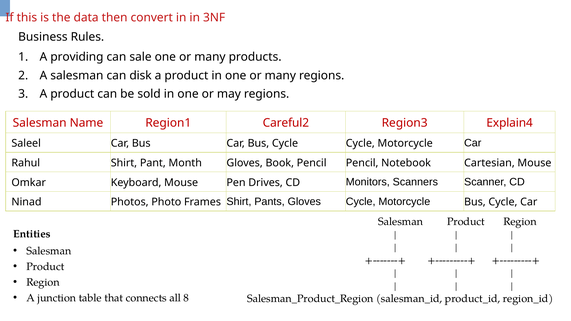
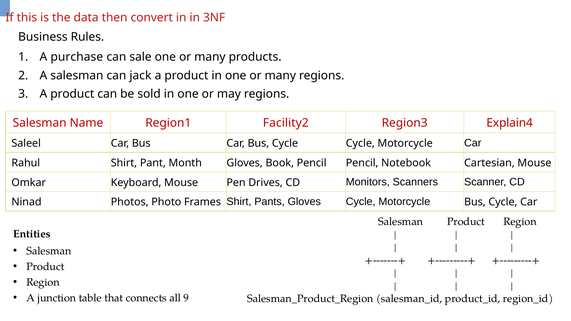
providing: providing -> purchase (77, 57)
disk: disk -> jack (140, 75)
Careful2: Careful2 -> Facility2 (286, 123)
8: 8 -> 9 (186, 298)
